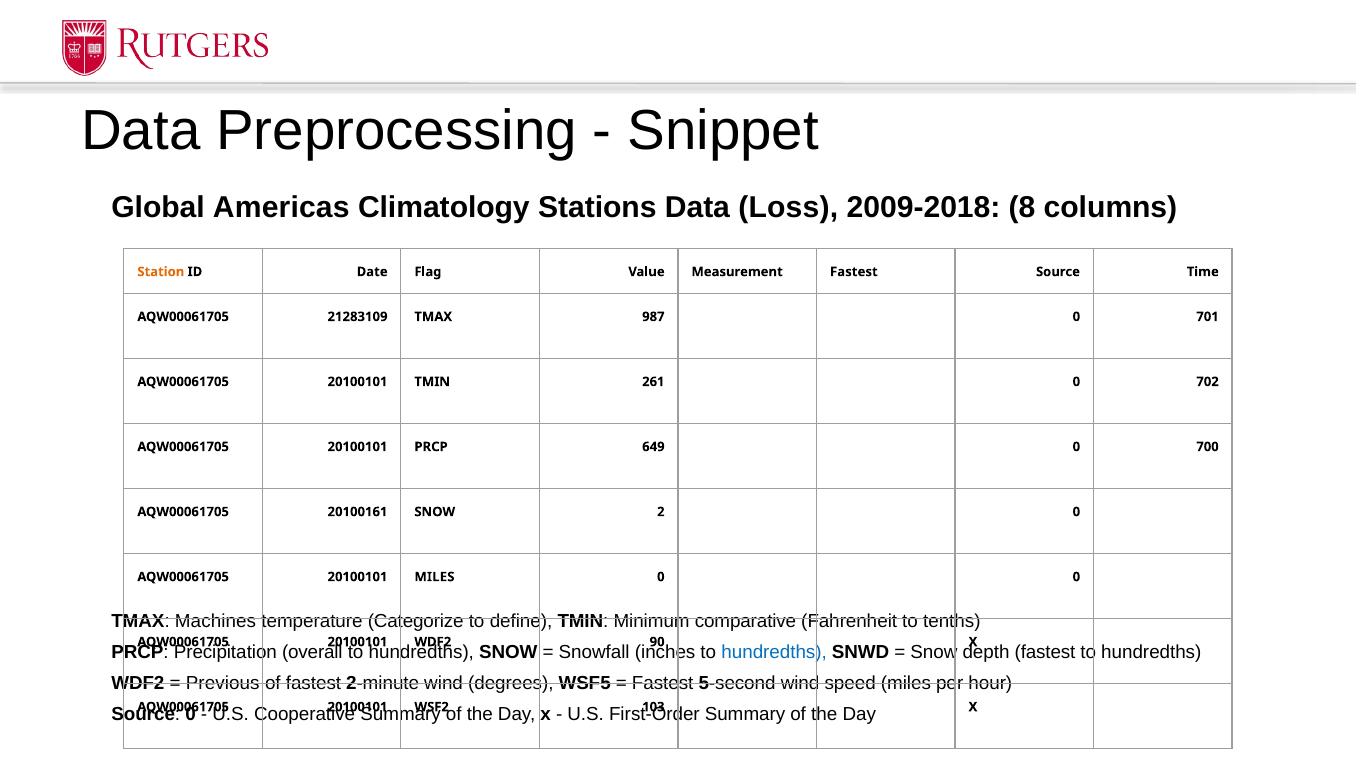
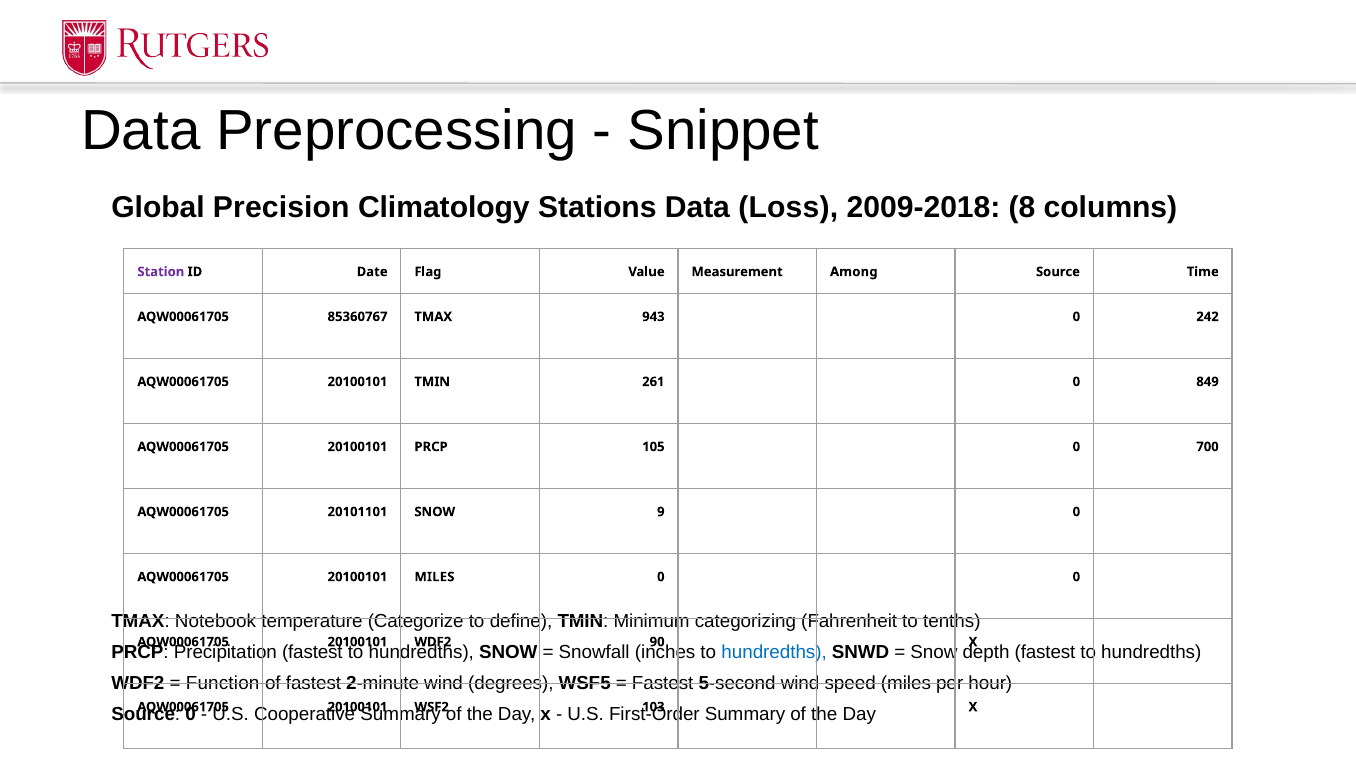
Americas: Americas -> Precision (281, 207)
Station colour: orange -> purple (161, 272)
Measurement Fastest: Fastest -> Among (854, 272)
21283109: 21283109 -> 85360767 (358, 317)
987: 987 -> 943 (653, 317)
701: 701 -> 242 (1208, 317)
702: 702 -> 849 (1208, 382)
649: 649 -> 105 (653, 447)
20100161: 20100161 -> 20101101 (358, 512)
2: 2 -> 9 (661, 512)
Machines: Machines -> Notebook (216, 621)
comparative: comparative -> categorizing (745, 621)
overall: overall -> fastest (312, 652)
Previous: Previous -> Function (223, 683)
